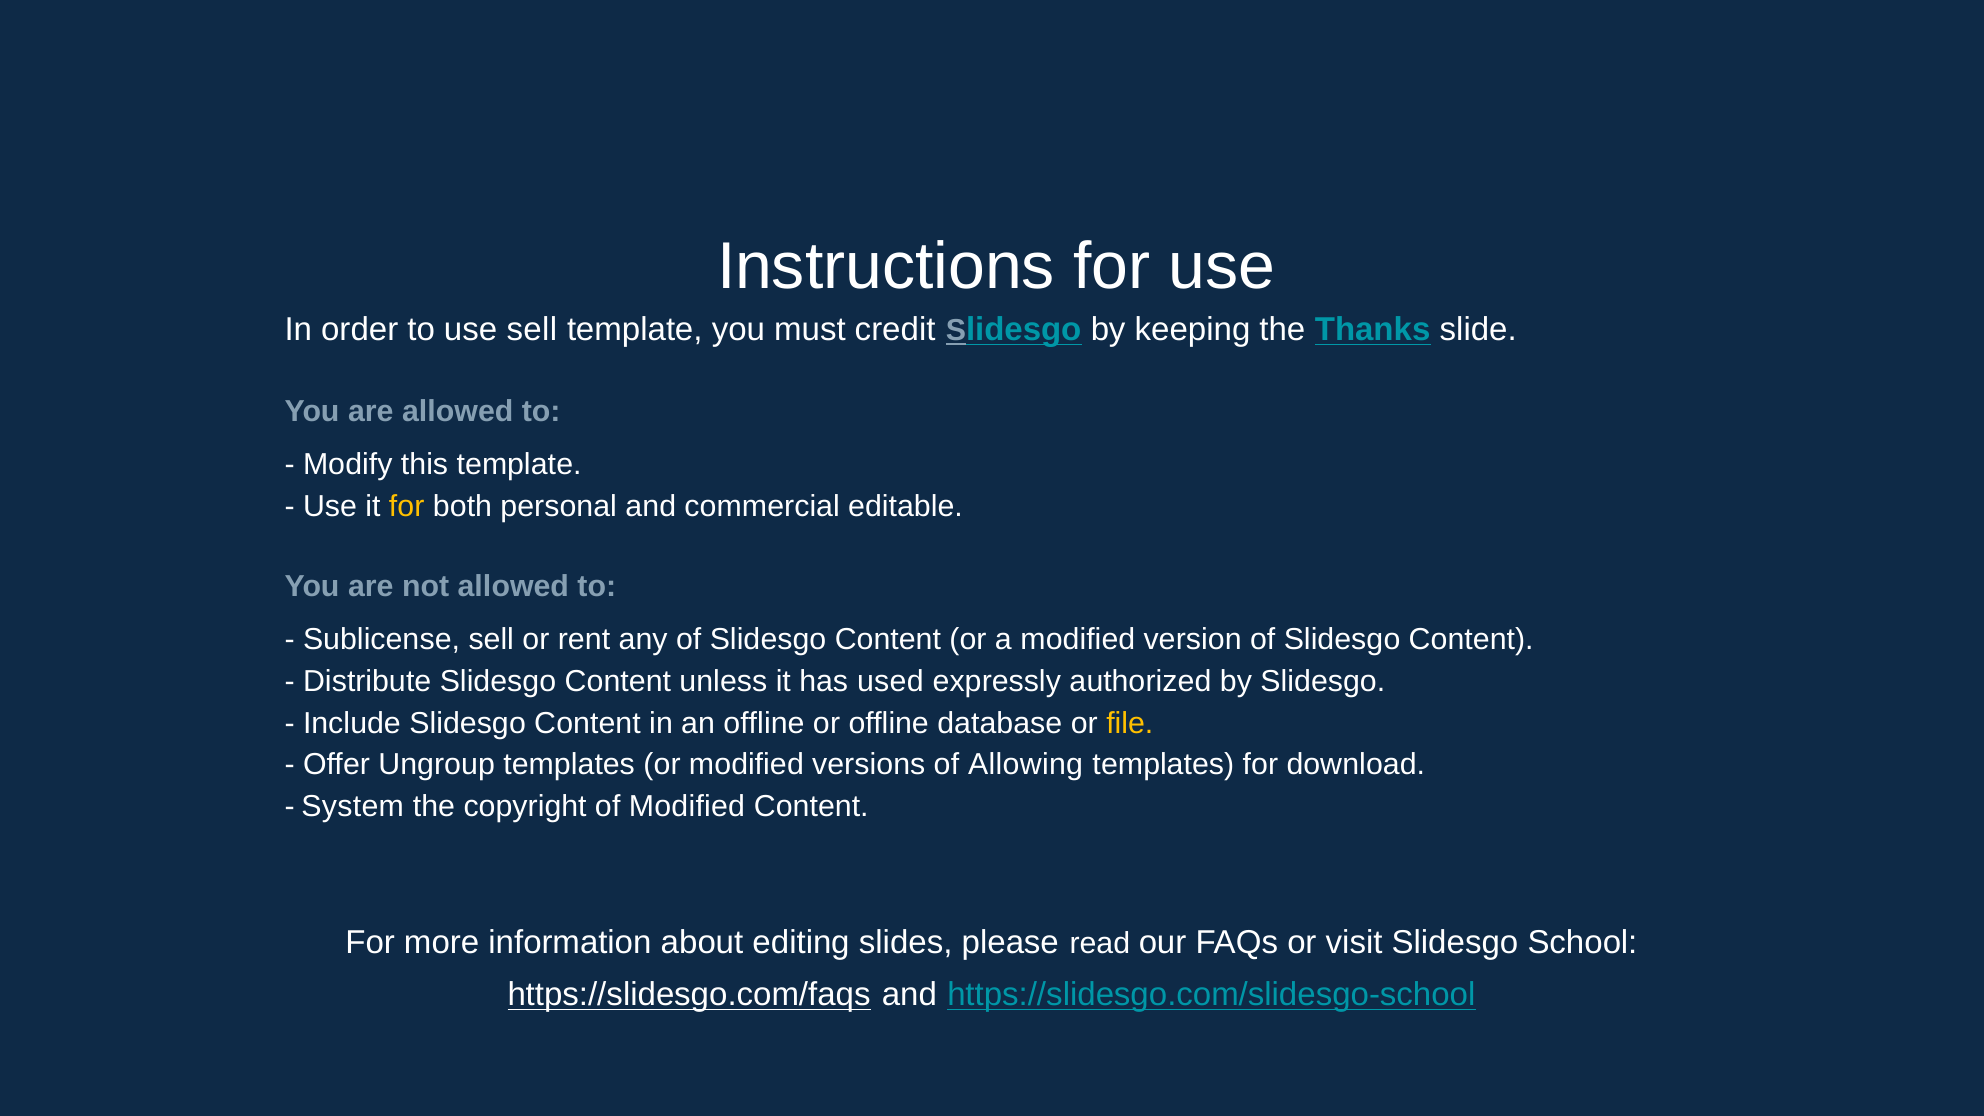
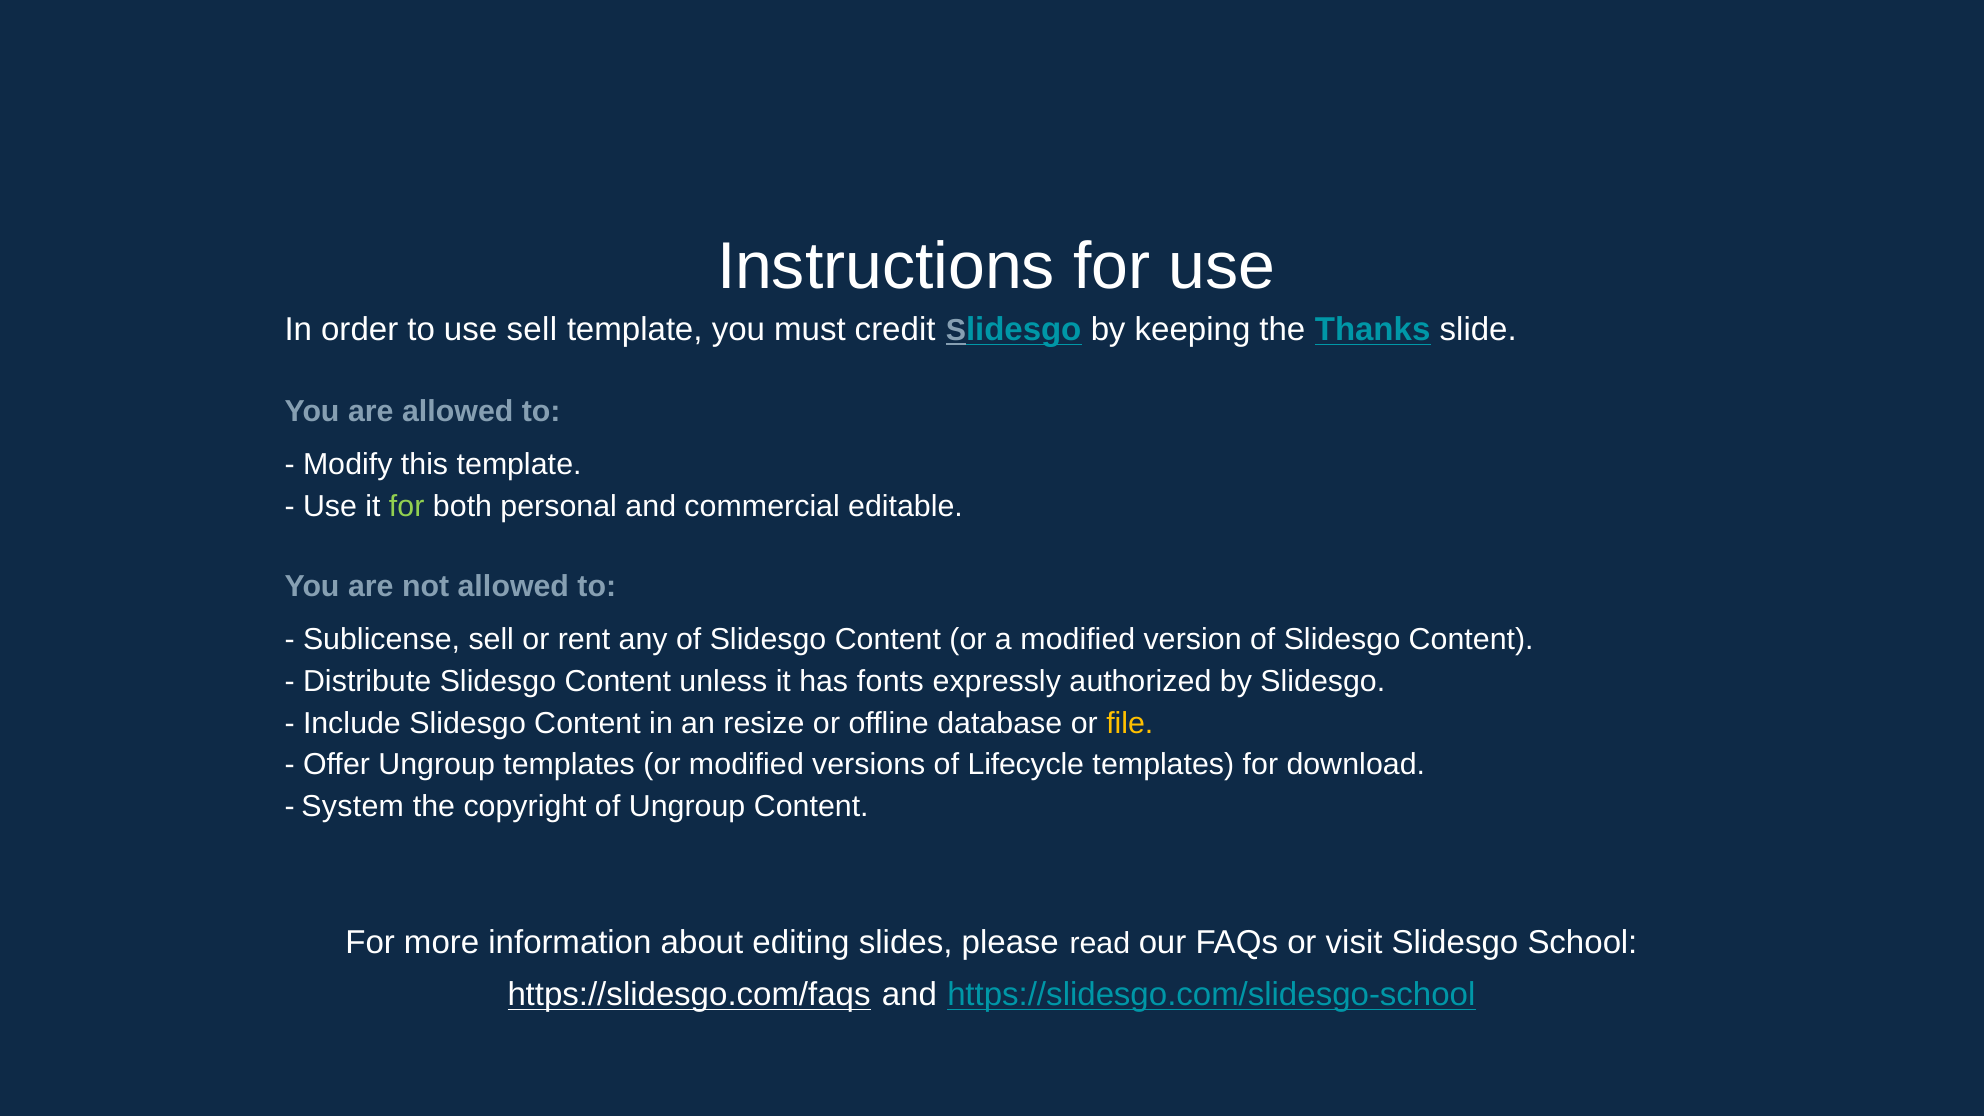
for colour: yellow -> light green (407, 506)
used: used -> fonts (890, 681)
an offline: offline -> resize (764, 723)
Allowing: Allowing -> Lifecycle (1026, 765)
of Modified: Modified -> Ungroup (687, 807)
